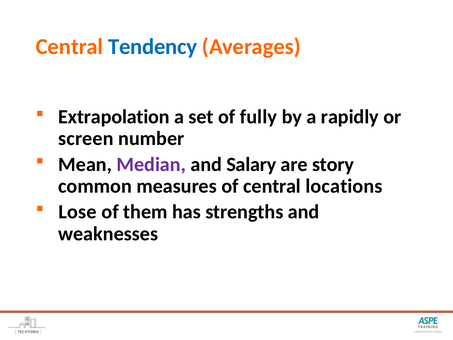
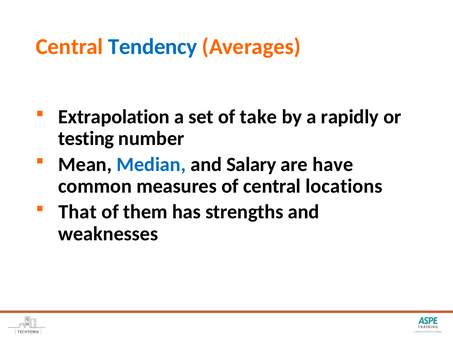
fully: fully -> take (258, 117)
screen: screen -> testing (86, 138)
Median colour: purple -> blue (151, 164)
story: story -> have (333, 164)
Lose: Lose -> That (78, 212)
